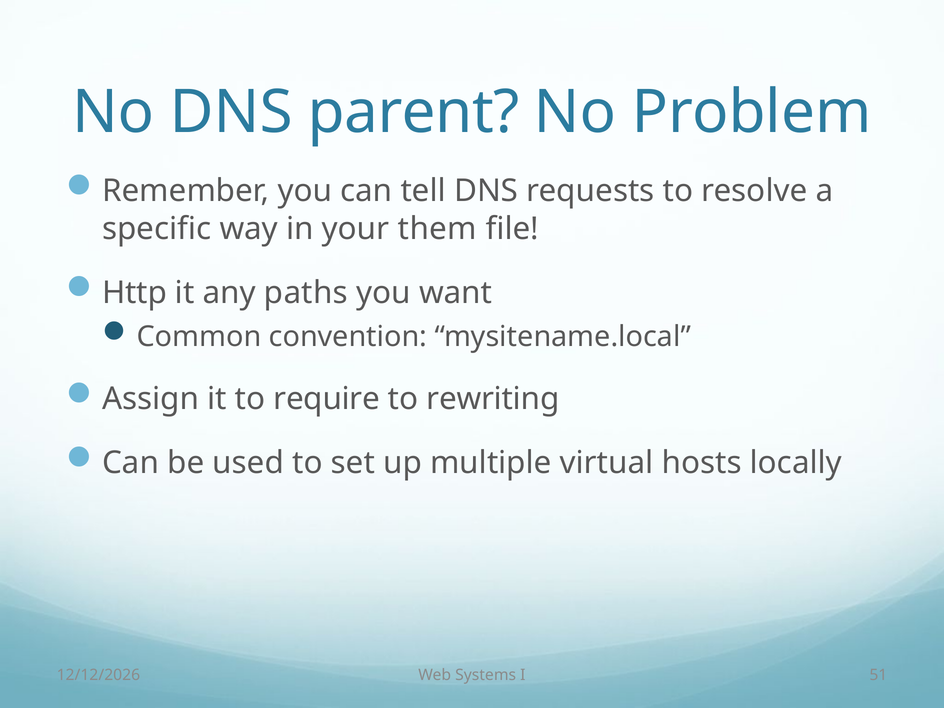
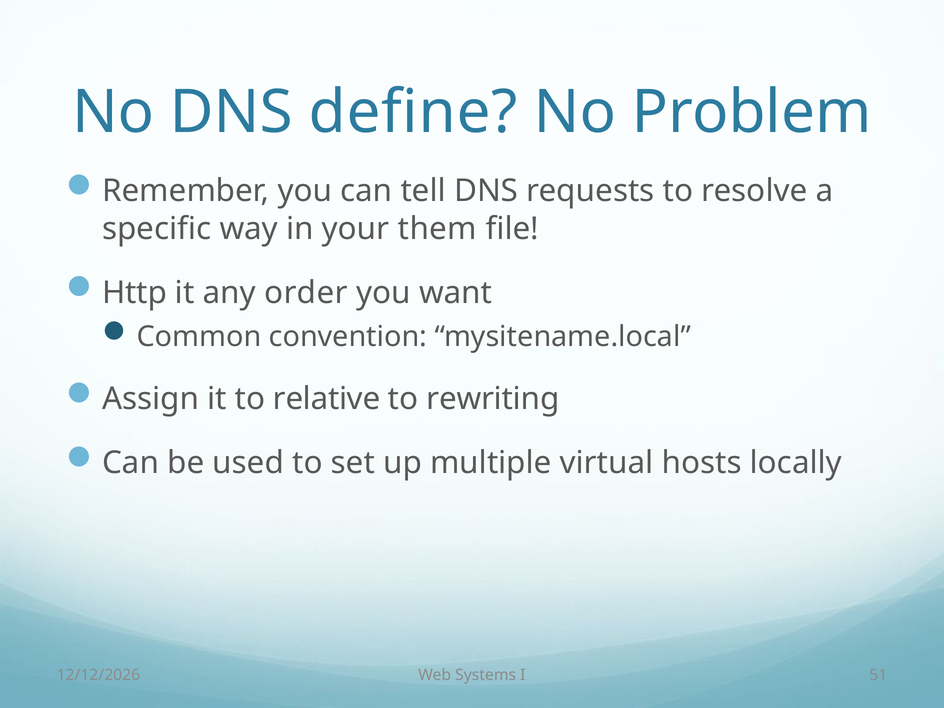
parent: parent -> define (413, 112)
paths: paths -> order (306, 293)
require: require -> relative (327, 399)
